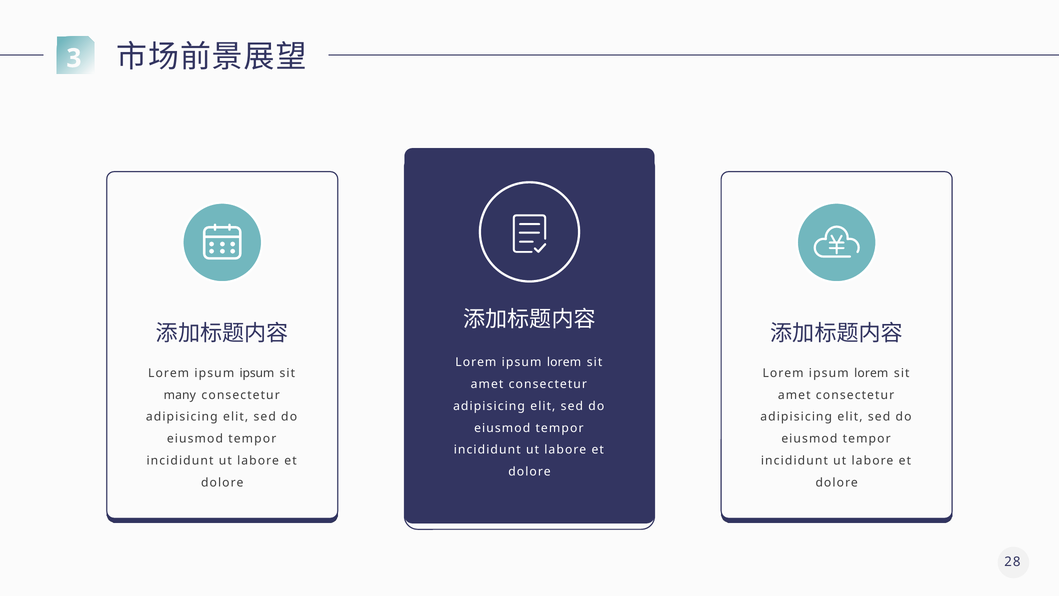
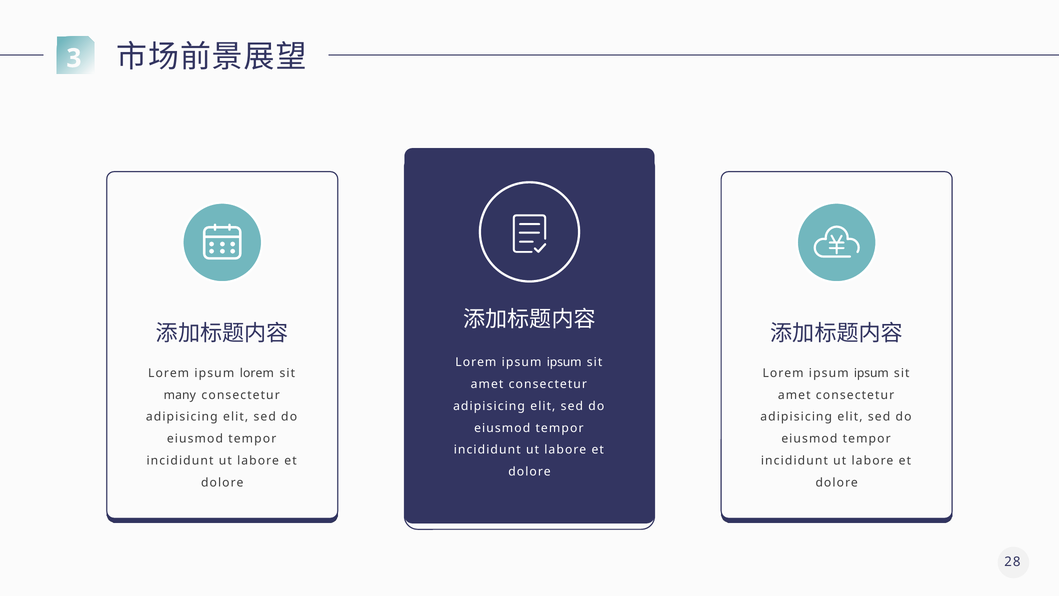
lorem: lorem -> ipsum (564, 362)
ipsum ipsum: ipsum -> lorem (257, 373)
lorem: lorem -> ipsum (871, 373)
